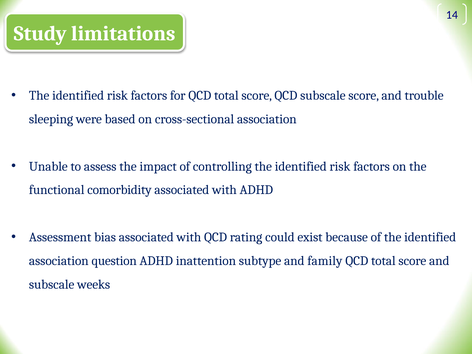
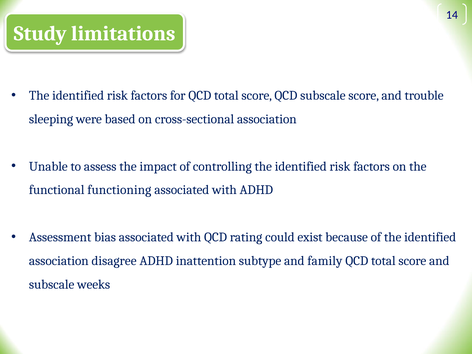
comorbidity: comorbidity -> functioning (119, 190)
question: question -> disagree (114, 261)
